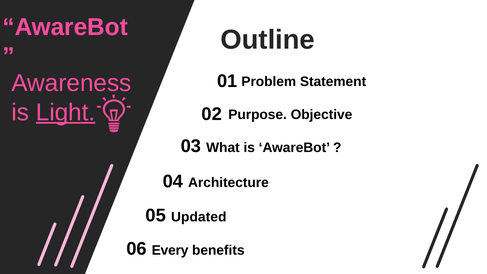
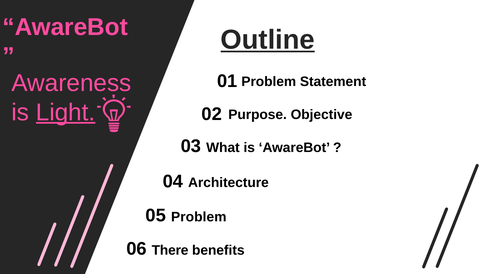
Outline underline: none -> present (268, 40)
Updated: Updated -> Problem (199, 217)
Every: Every -> There (170, 250)
